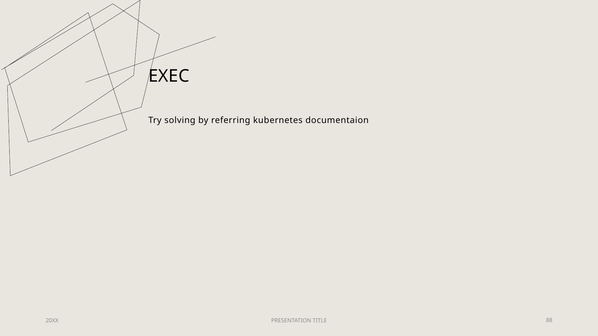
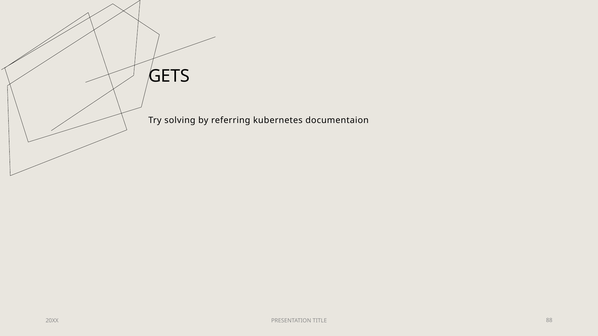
EXEC: EXEC -> GETS (169, 76)
